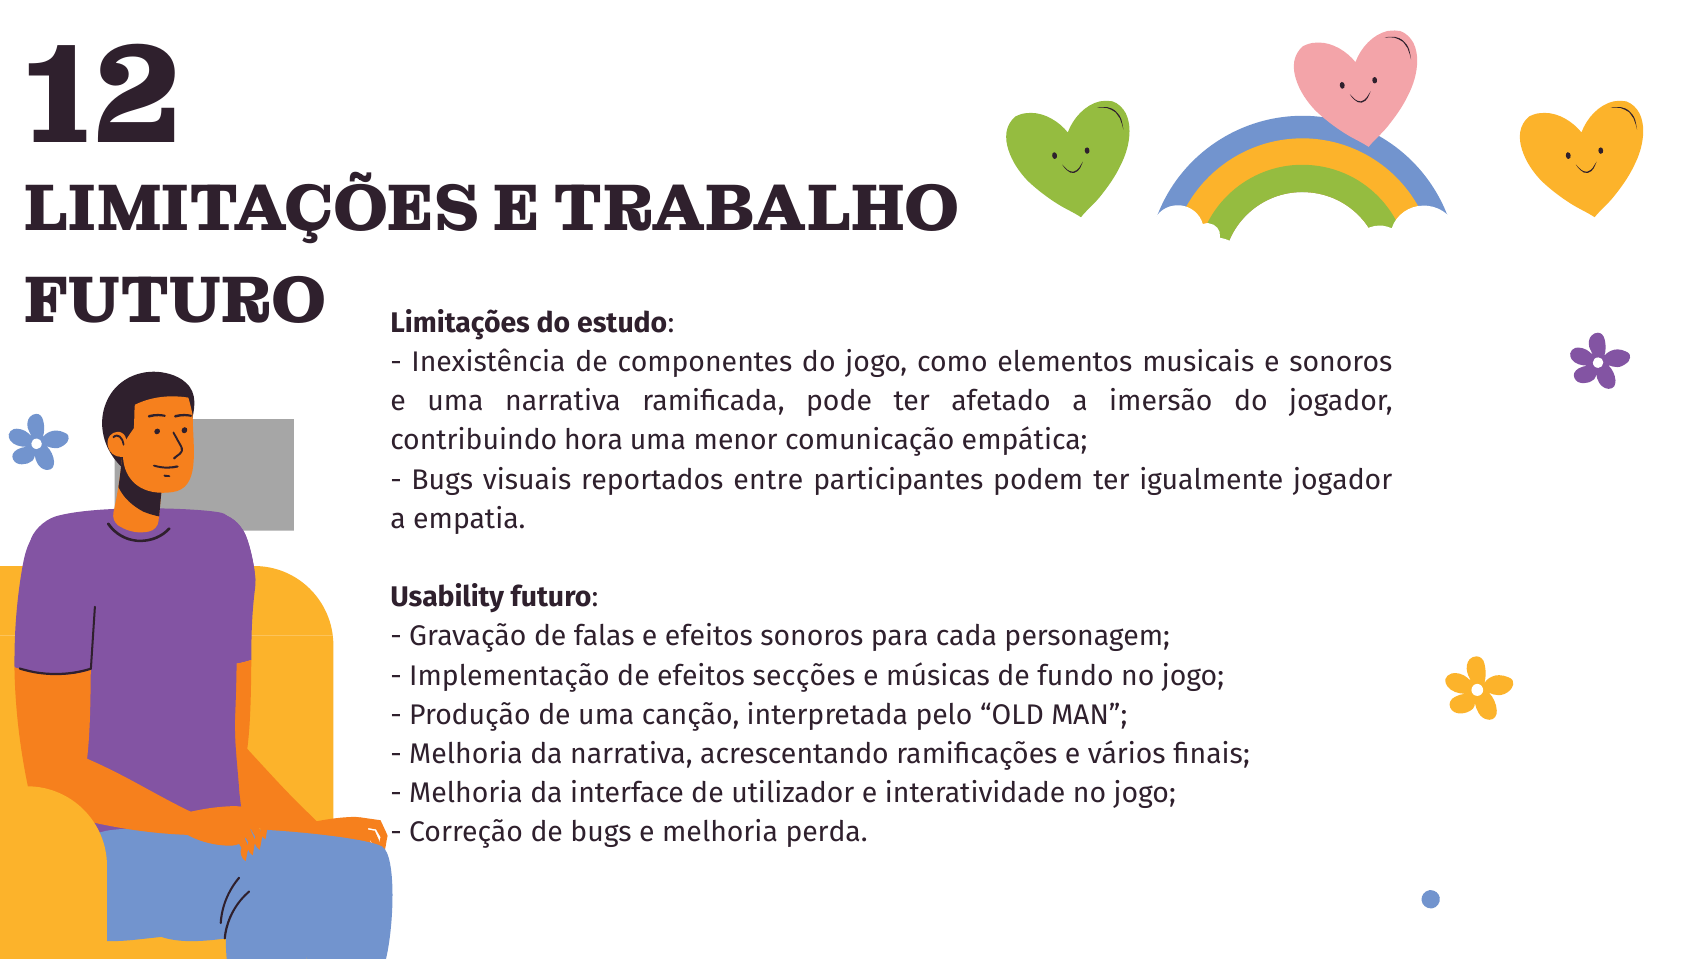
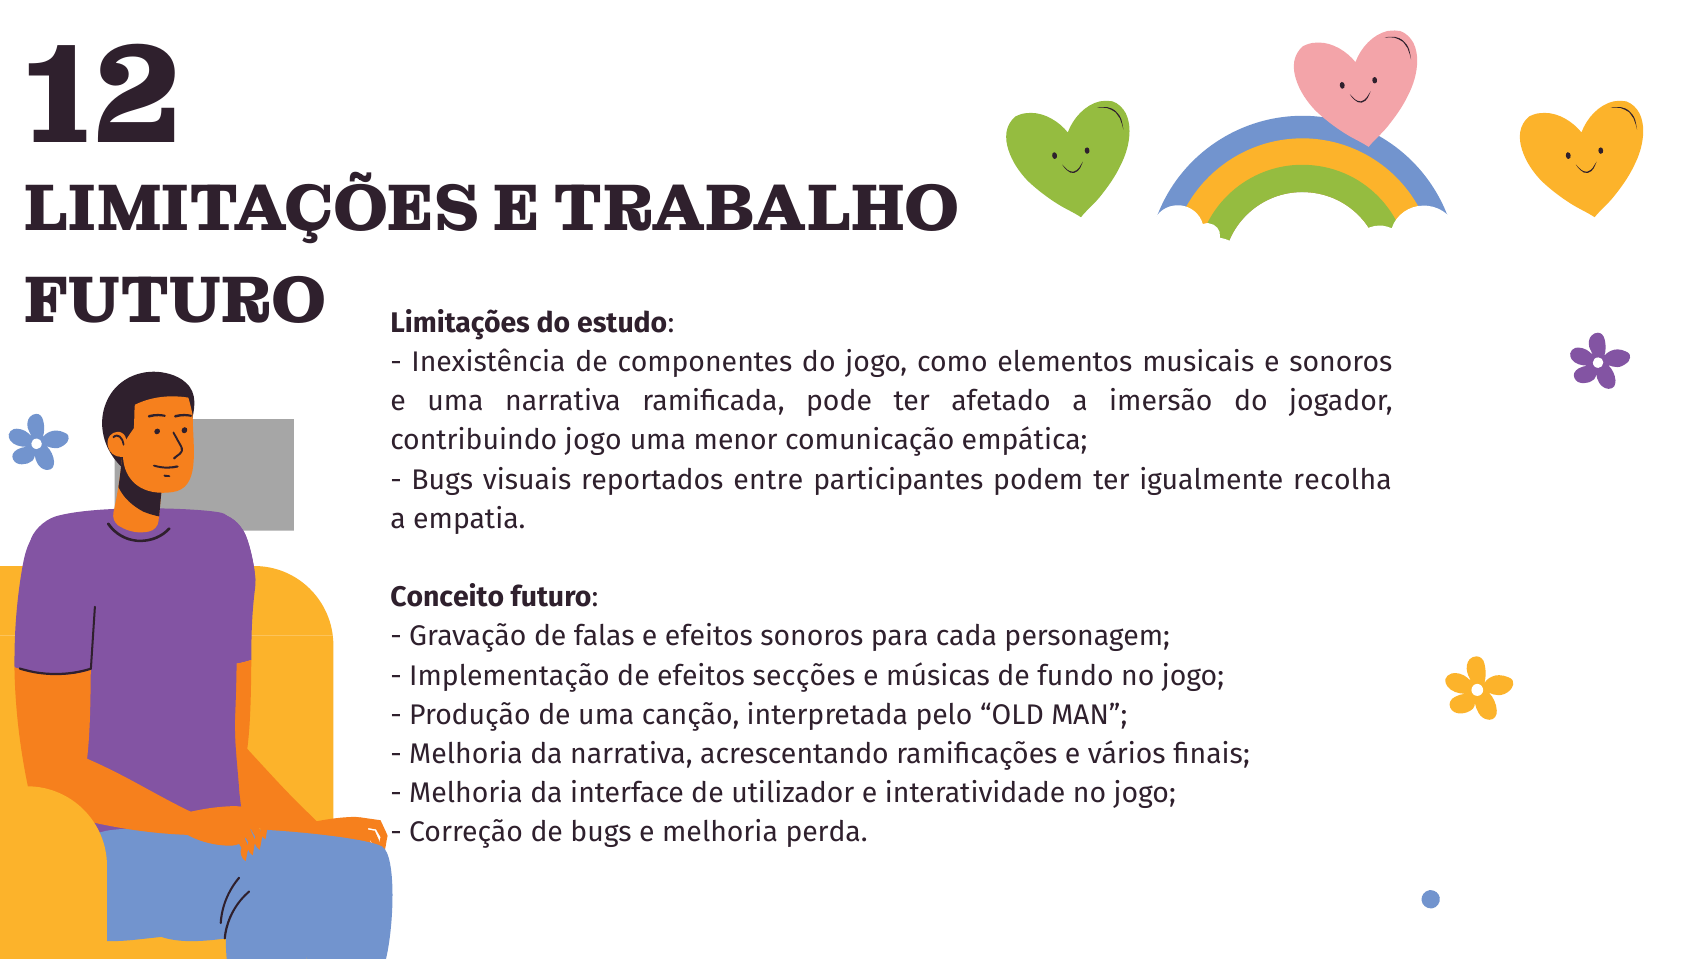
contribuindo hora: hora -> jogo (593, 441)
igualmente jogador: jogador -> recolha (1343, 480)
Usability: Usability -> Conceito (447, 598)
